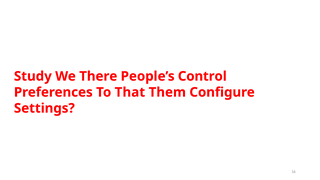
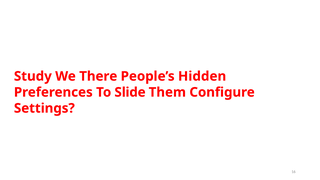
Control: Control -> Hidden (202, 76)
That: That -> Slide (130, 92)
